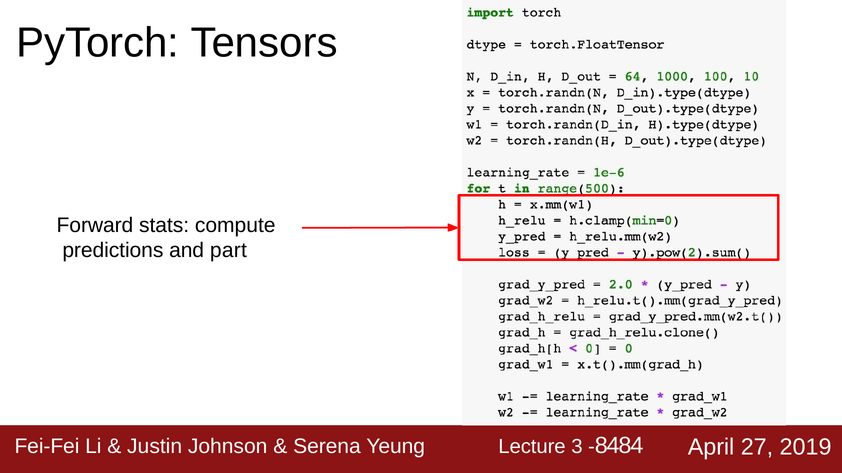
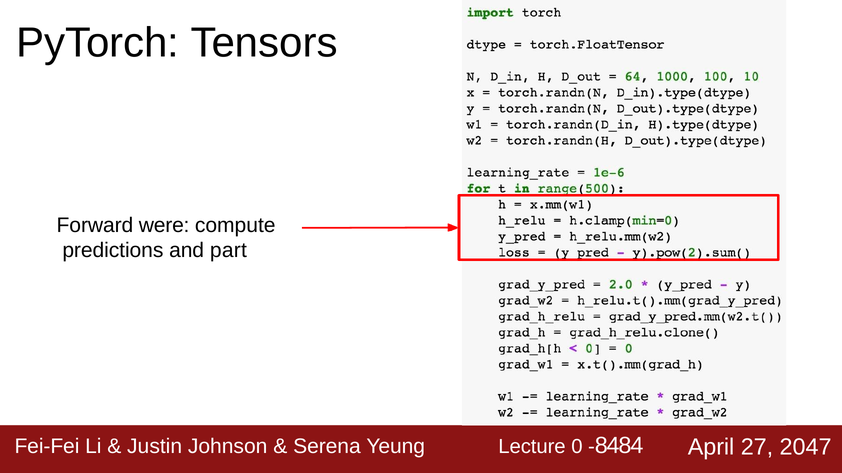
stats: stats -> were (164, 225)
3: 3 -> 0 (577, 447)
2019: 2019 -> 2047 (806, 448)
